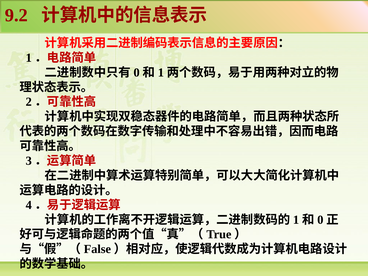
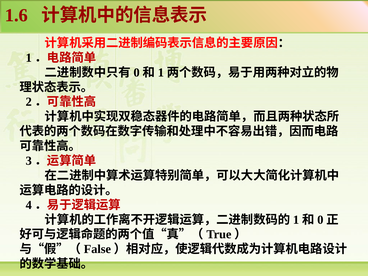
9.2: 9.2 -> 1.6 (16, 15)
